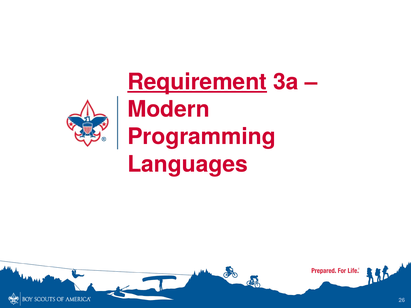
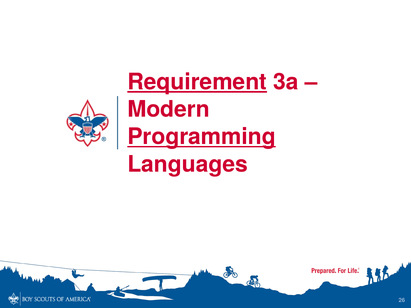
Programming underline: none -> present (202, 137)
